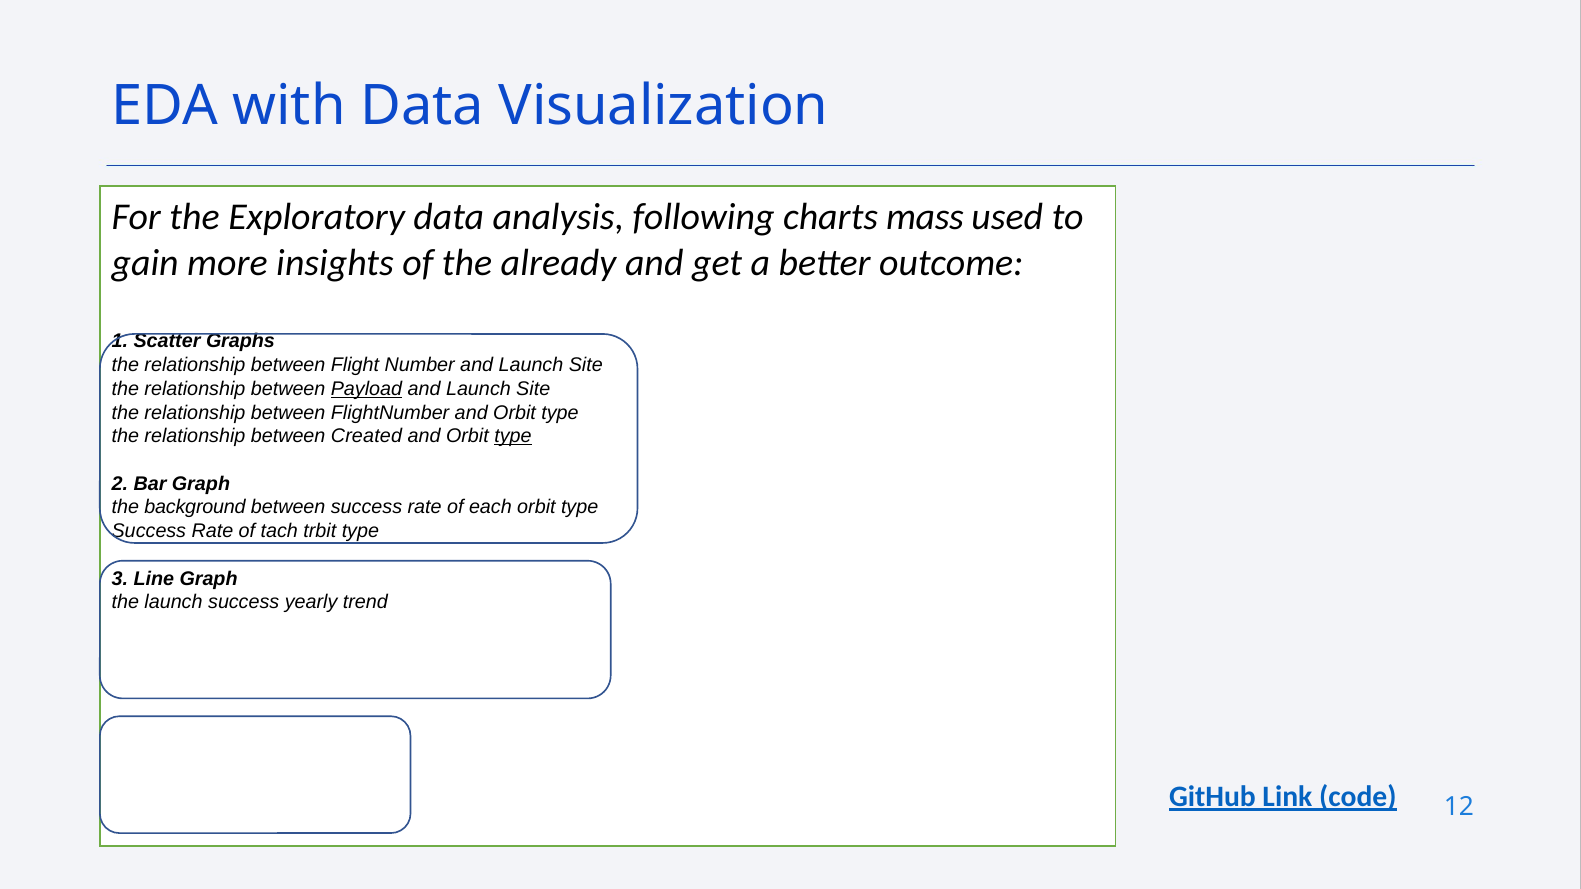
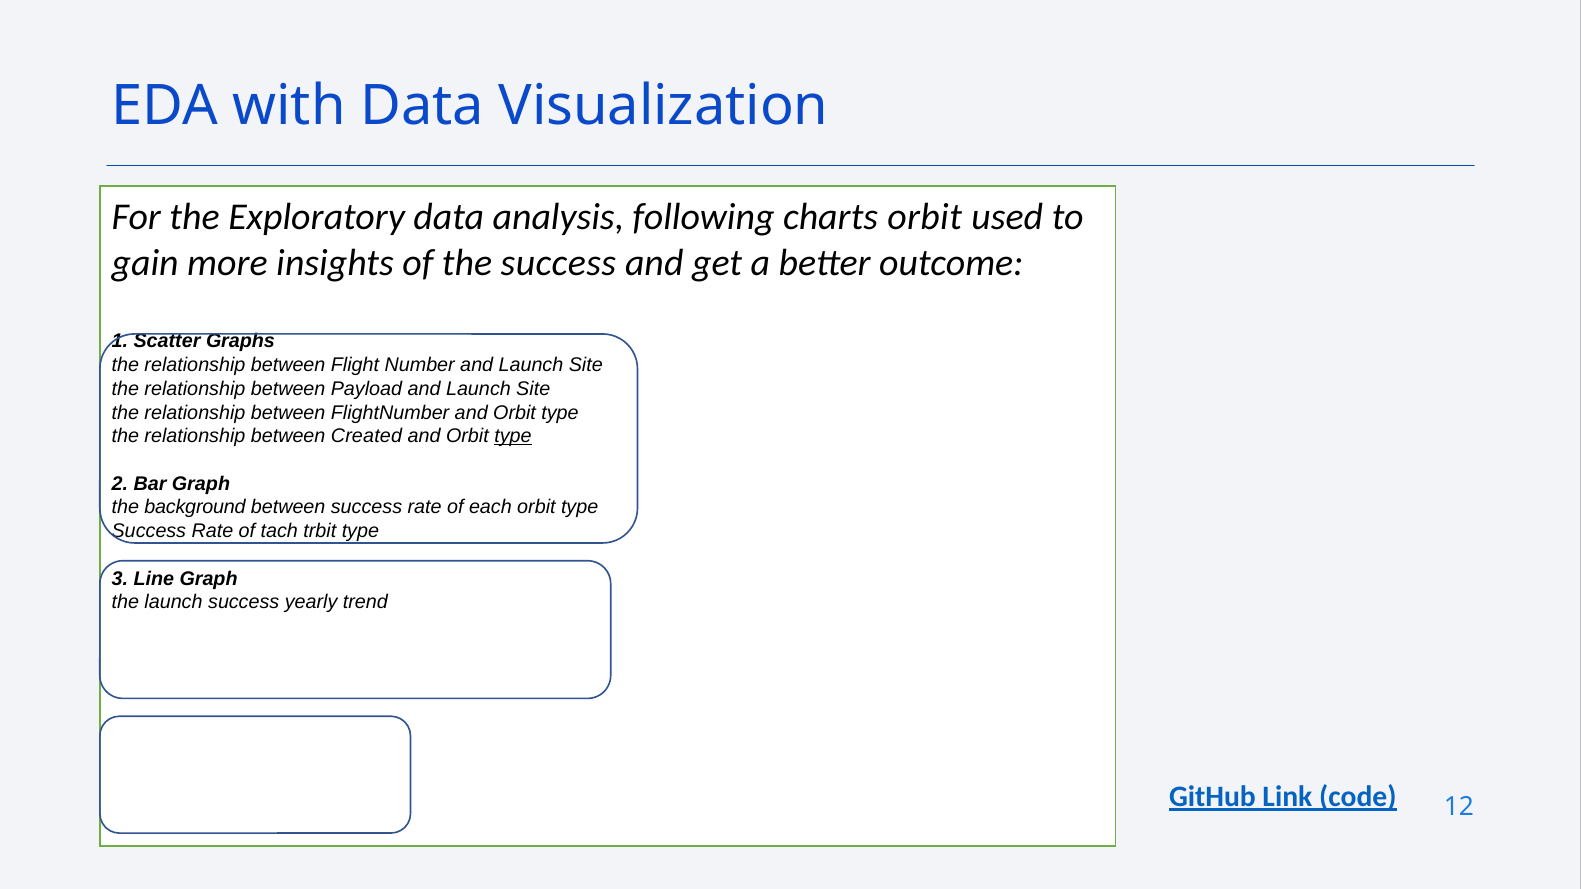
charts mass: mass -> orbit (925, 217)
the already: already -> success (558, 263)
Payload underline: present -> none (367, 389)
